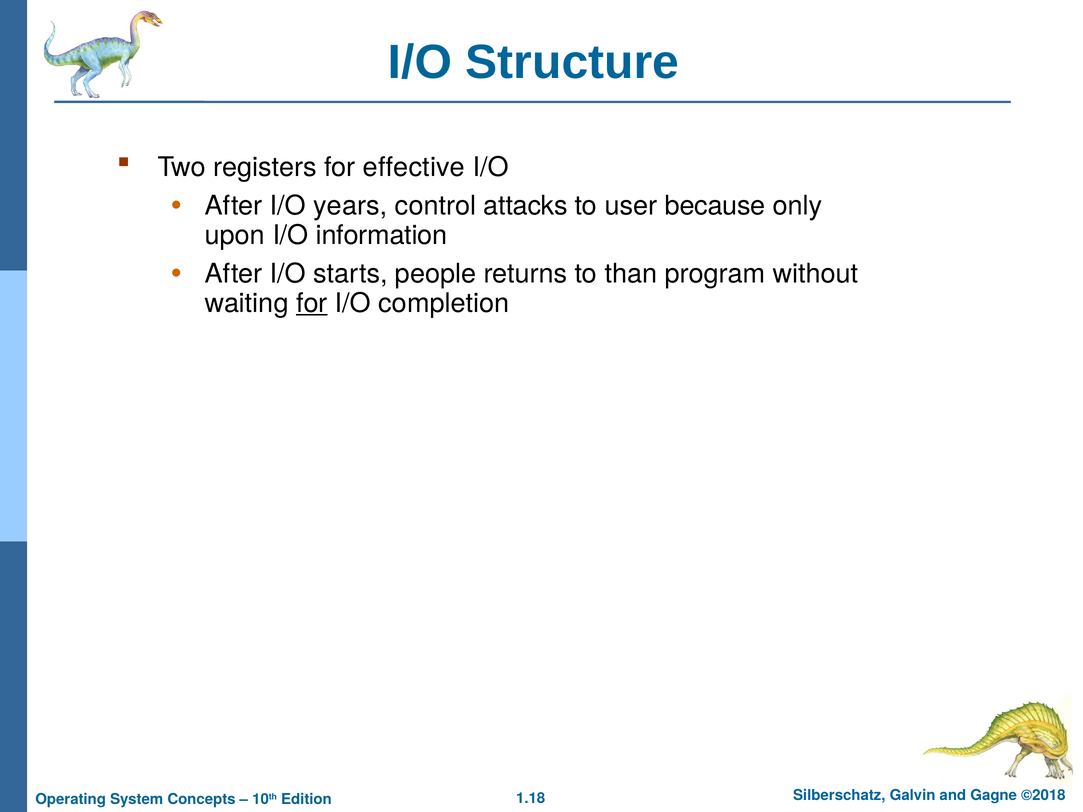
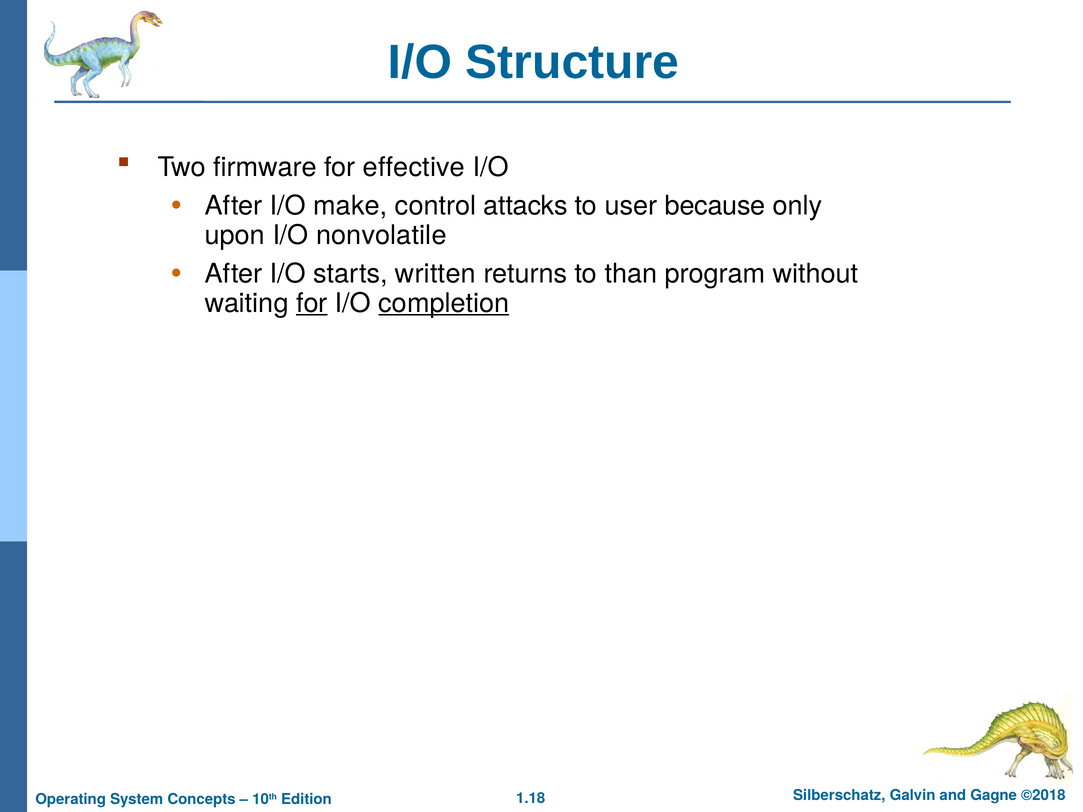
registers: registers -> firmware (265, 167)
years: years -> make (350, 206)
information: information -> nonvolatile (381, 235)
people: people -> written (435, 274)
completion underline: none -> present (444, 303)
